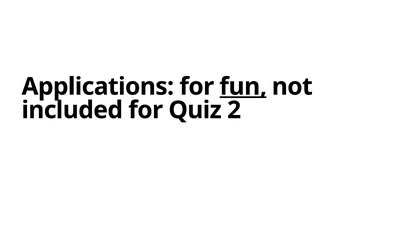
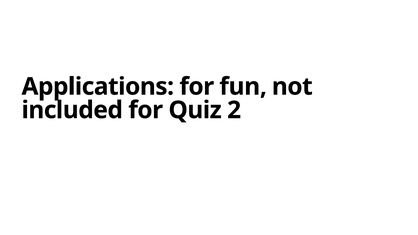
fun underline: present -> none (243, 87)
